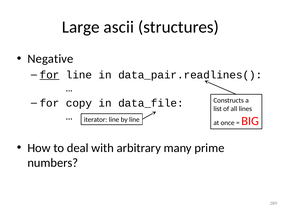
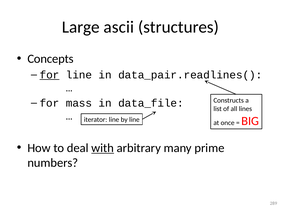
Negative: Negative -> Concepts (51, 59)
copy: copy -> mass (79, 103)
with underline: none -> present (103, 148)
